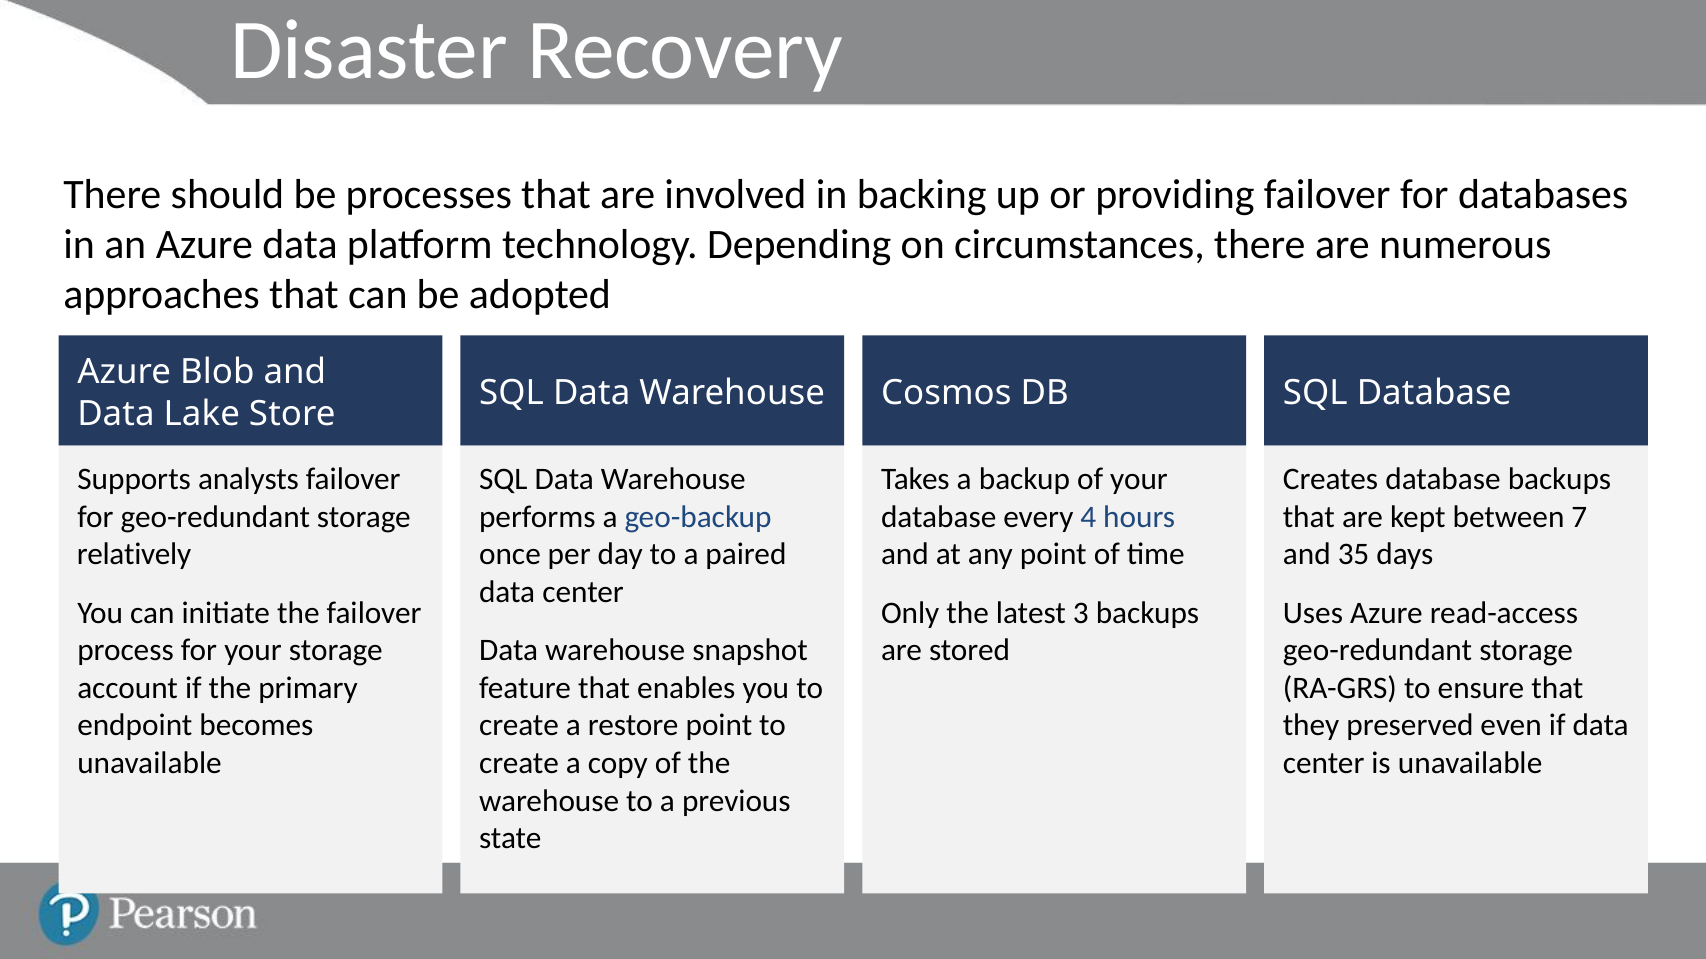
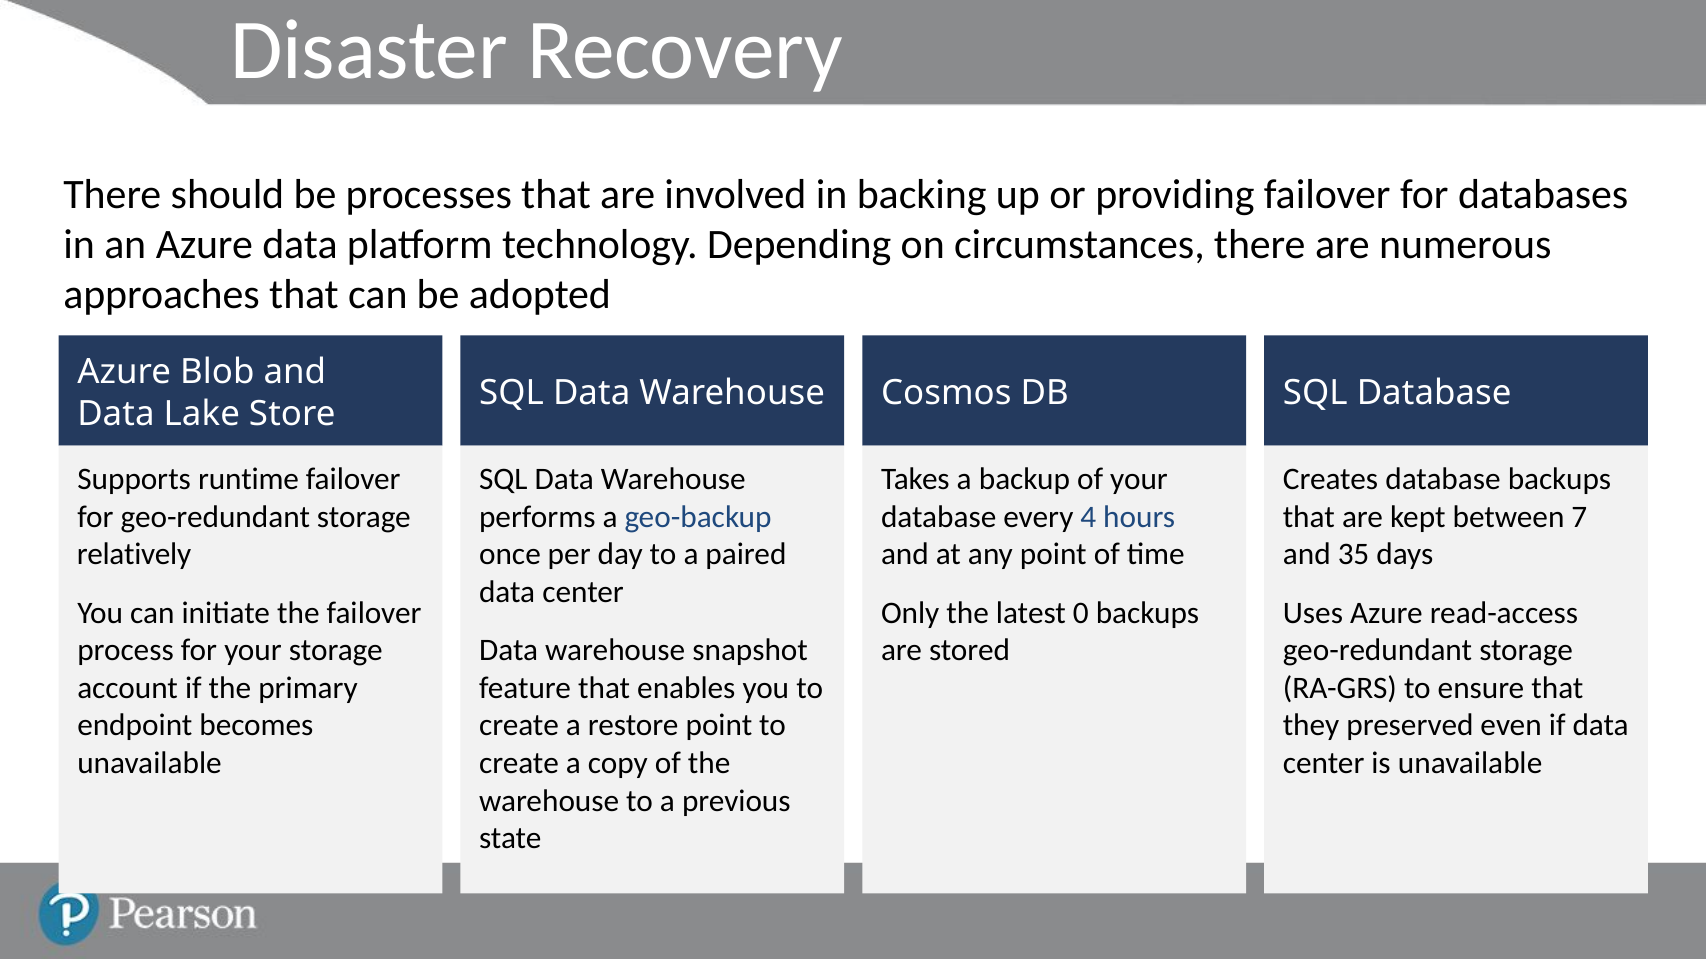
analysts: analysts -> runtime (248, 480)
3: 3 -> 0 (1081, 613)
